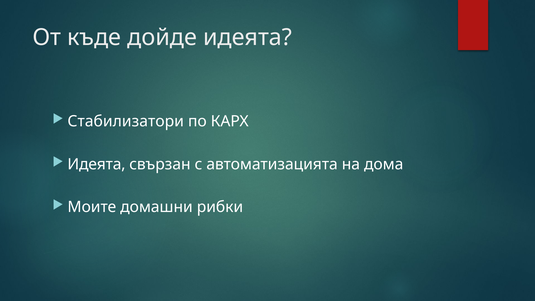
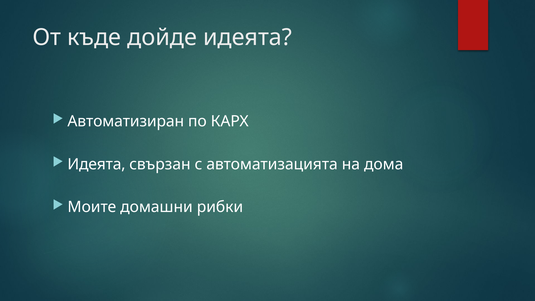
Стабилизатори: Стабилизатори -> Автоматизиран (126, 121)
